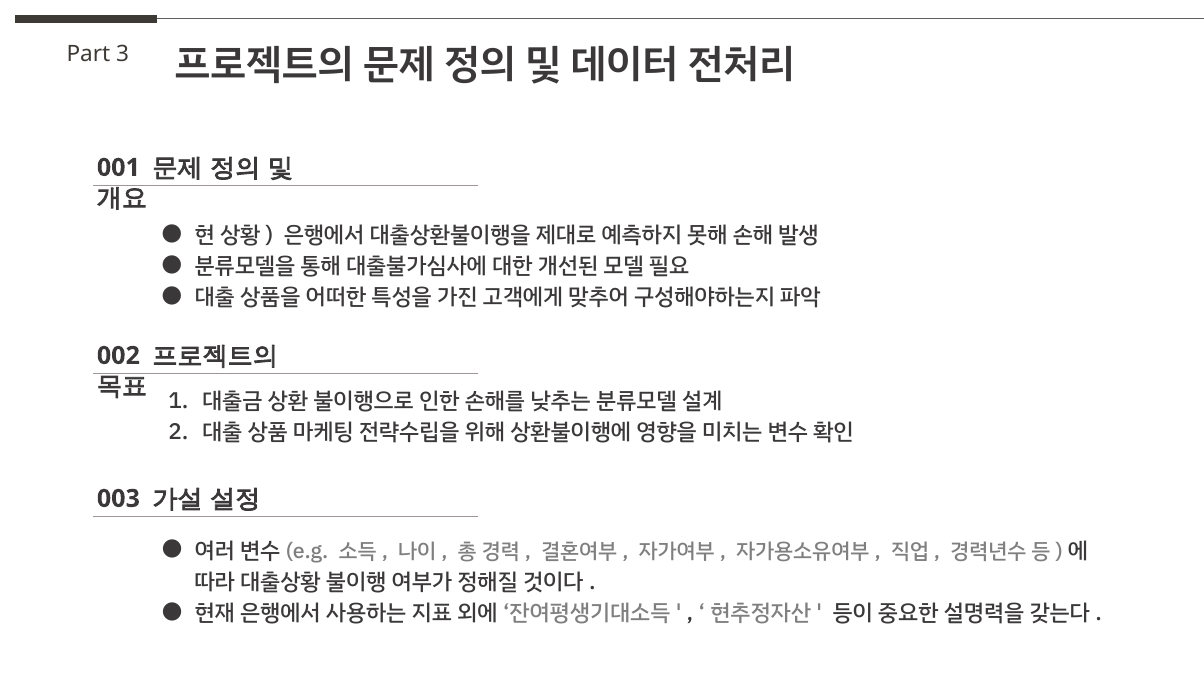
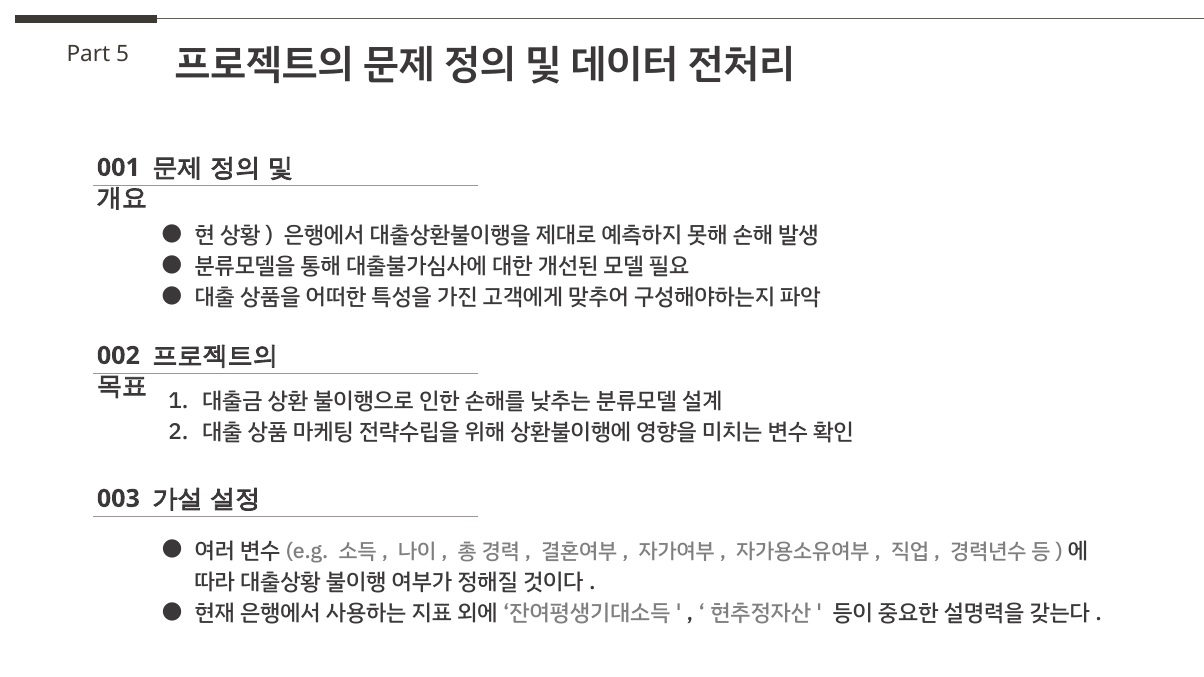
3: 3 -> 5 (123, 54)
